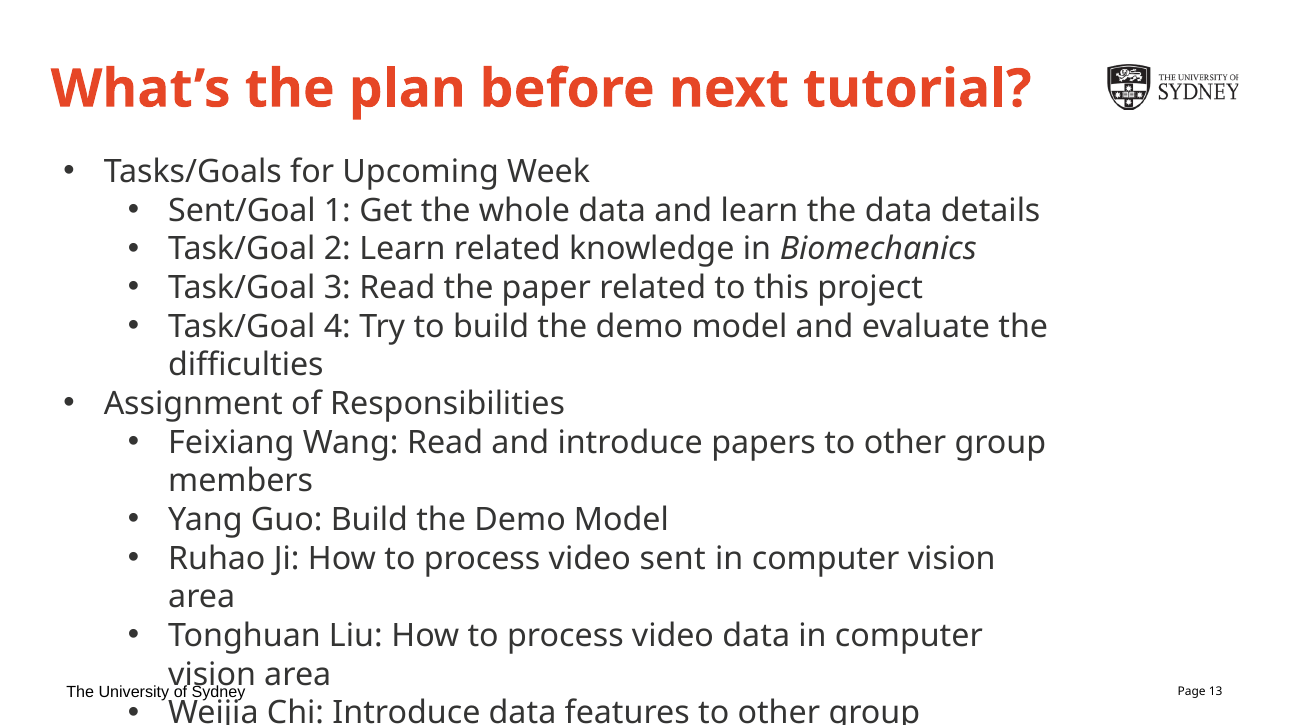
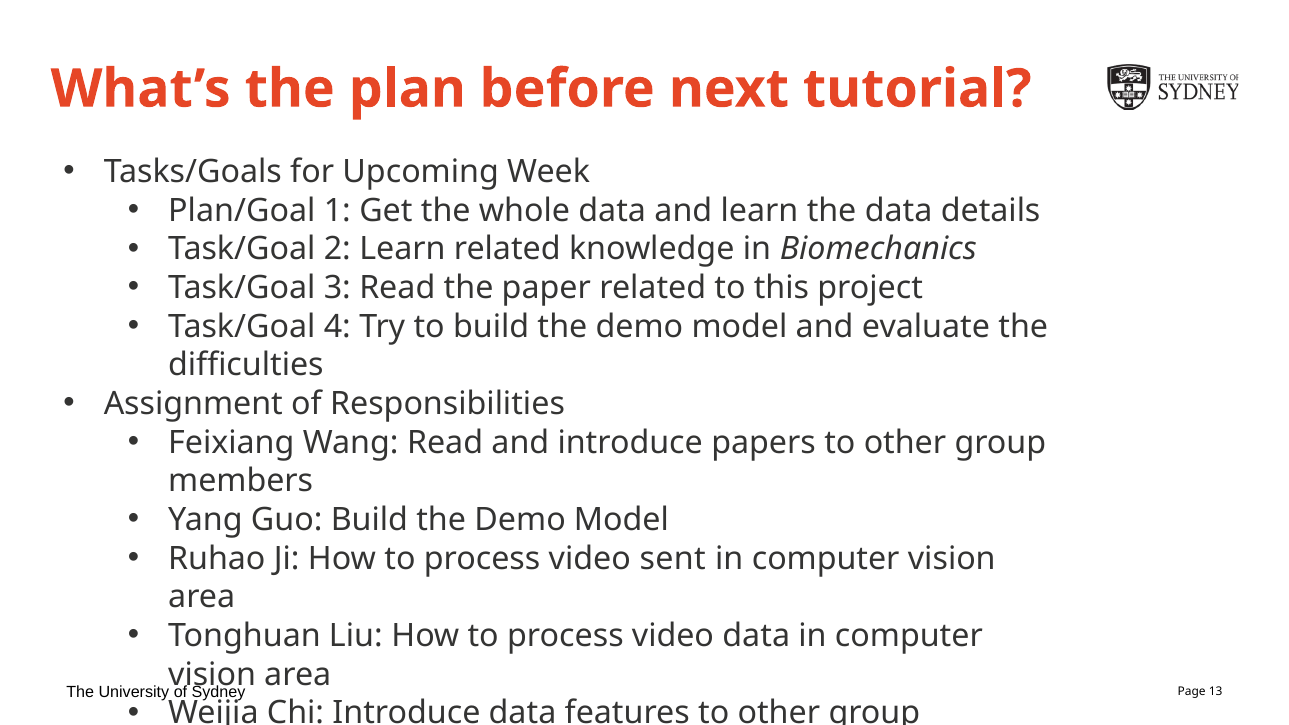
Sent/Goal: Sent/Goal -> Plan/Goal (242, 211)
